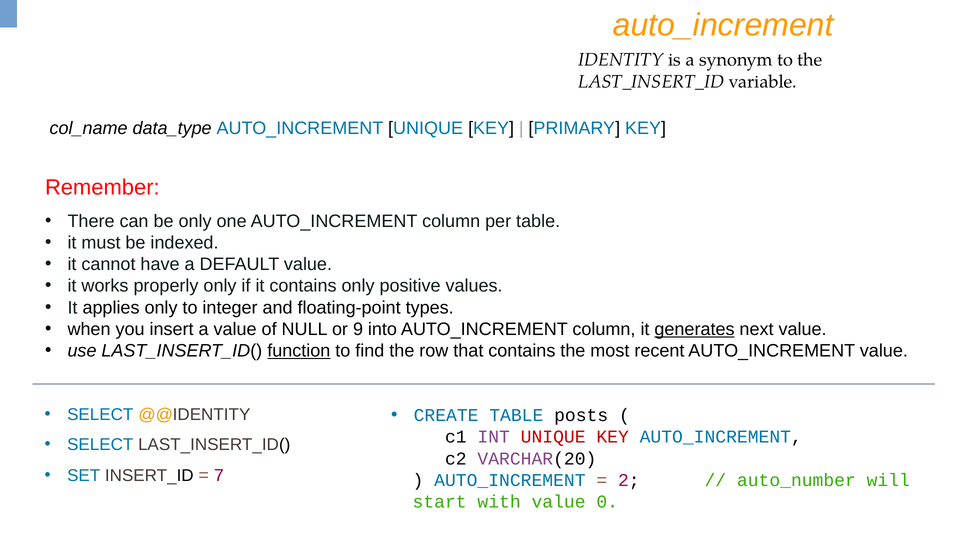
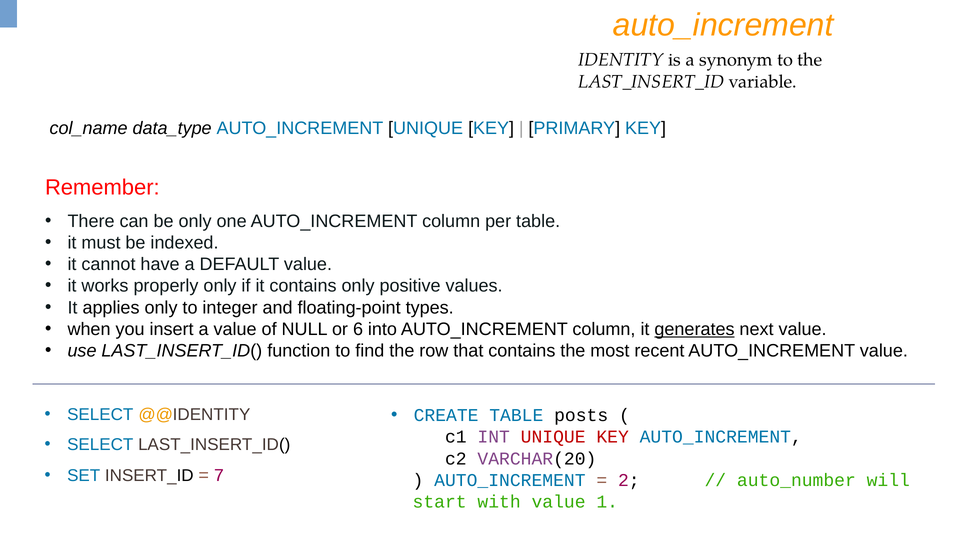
9: 9 -> 6 (358, 329)
function underline: present -> none (299, 351)
0: 0 -> 1 (607, 501)
